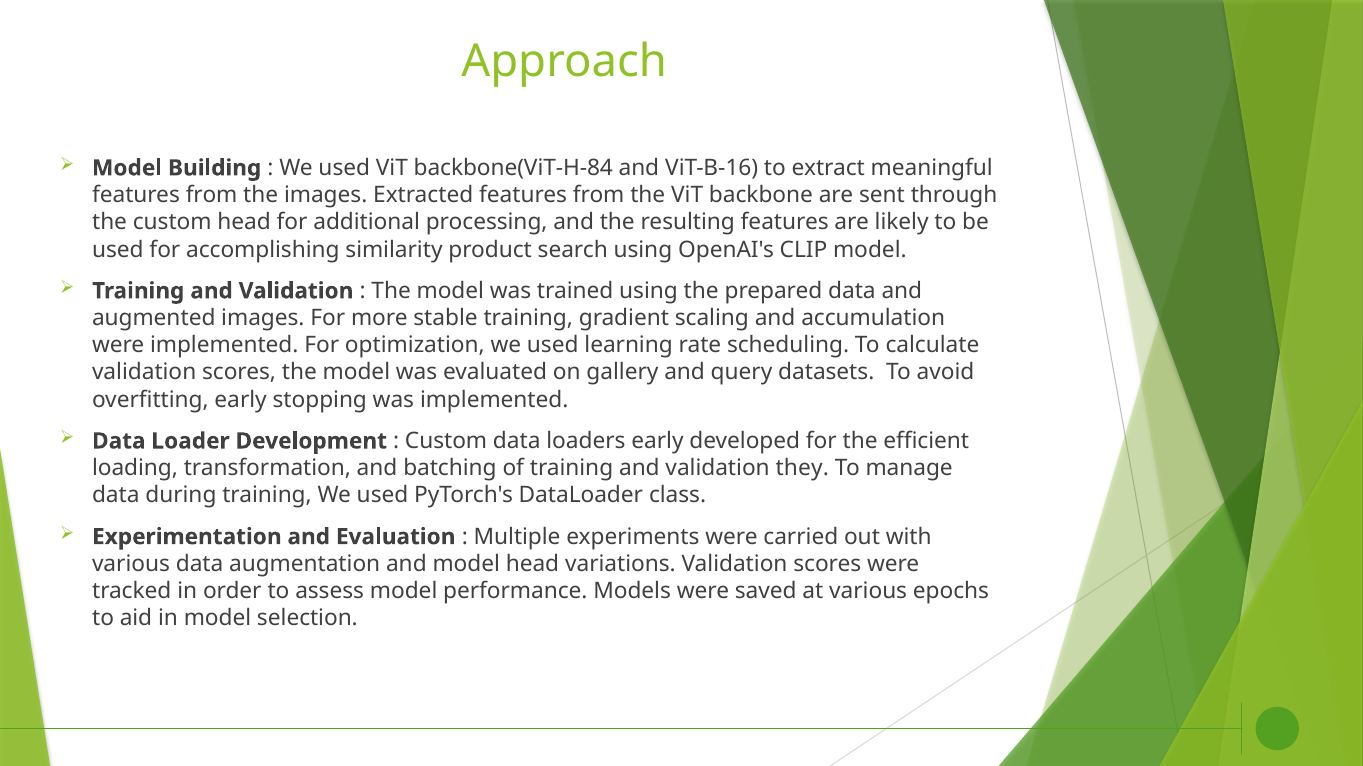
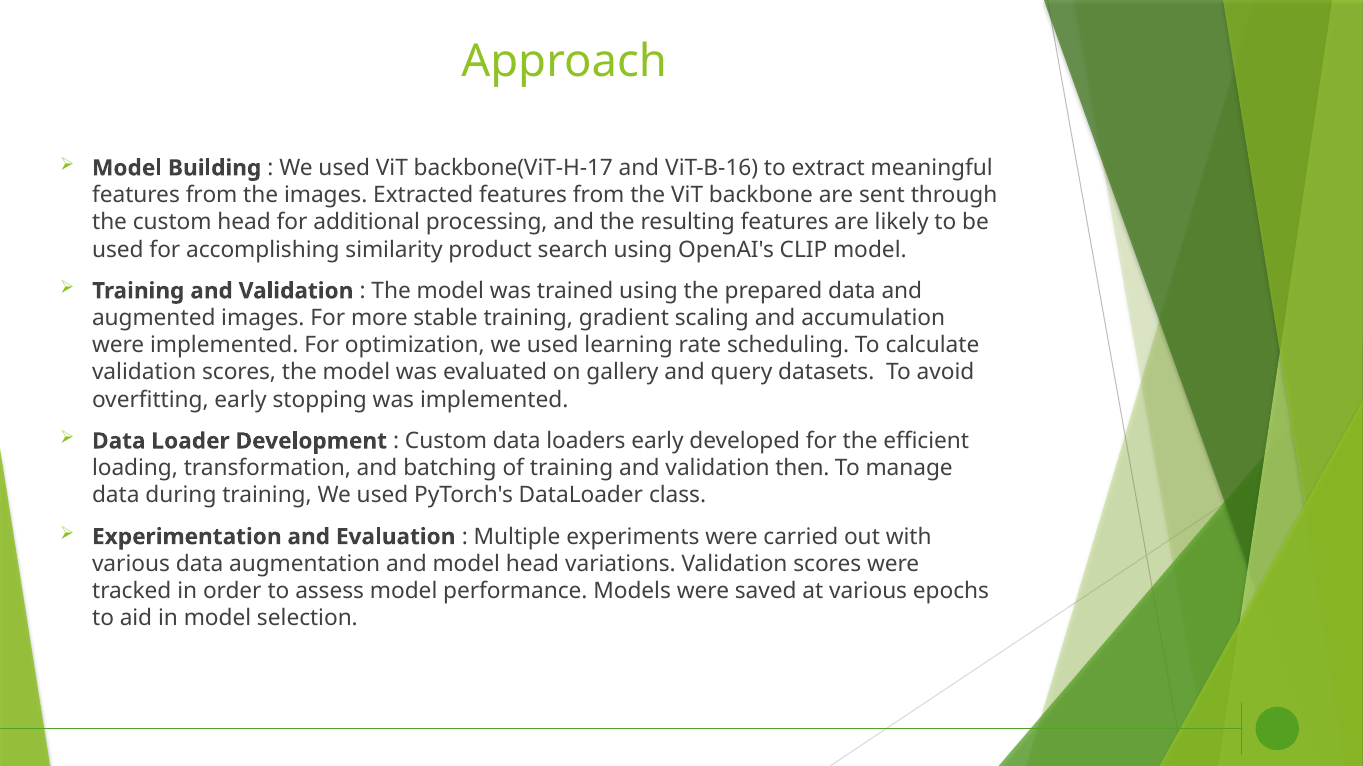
backbone(ViT-H-84: backbone(ViT-H-84 -> backbone(ViT-H-17 (513, 168)
they: they -> then (802, 469)
